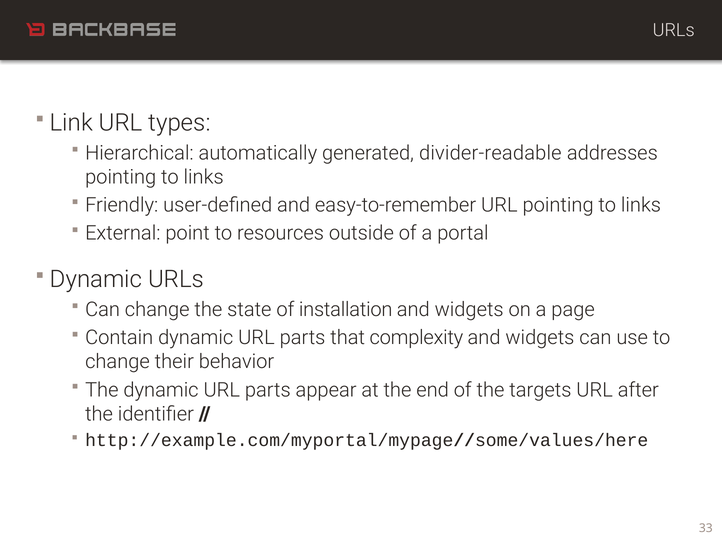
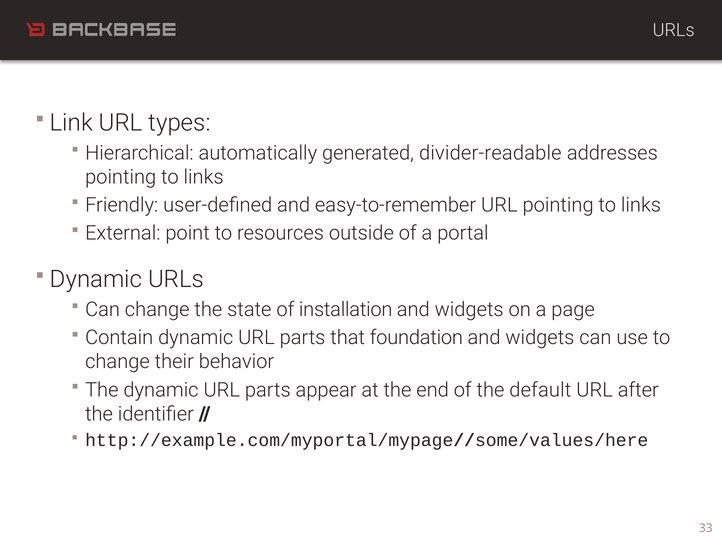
complexity: complexity -> foundation (416, 337)
targets: targets -> default (540, 390)
